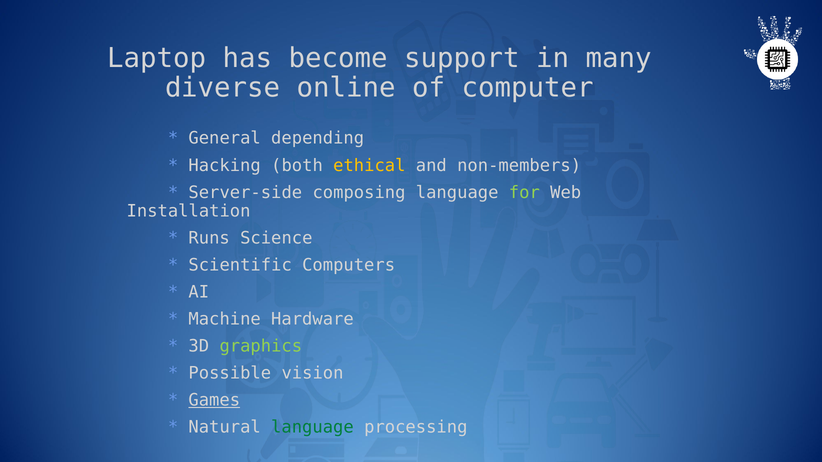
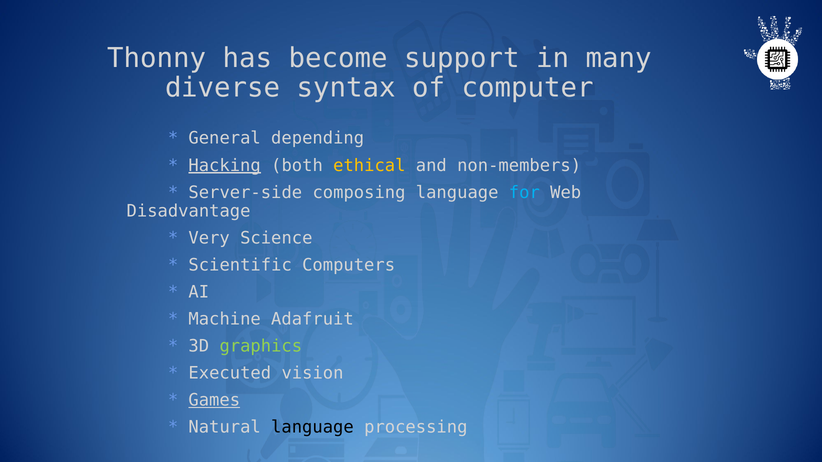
Laptop: Laptop -> Thonny (157, 58)
online: online -> syntax (346, 88)
Hacking underline: none -> present (225, 166)
for colour: light green -> light blue (524, 193)
Installation: Installation -> Disadvantage (189, 211)
Runs: Runs -> Very (209, 238)
Hardware: Hardware -> Adafruit (312, 319)
Possible: Possible -> Executed (230, 373)
language colour: green -> black (312, 428)
